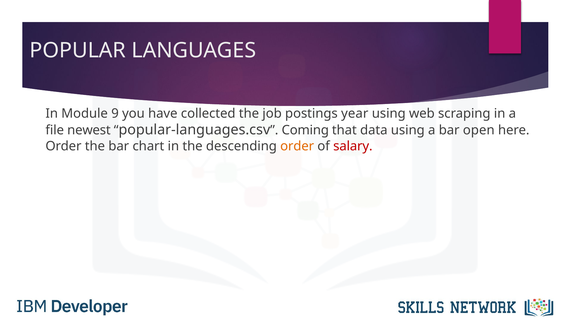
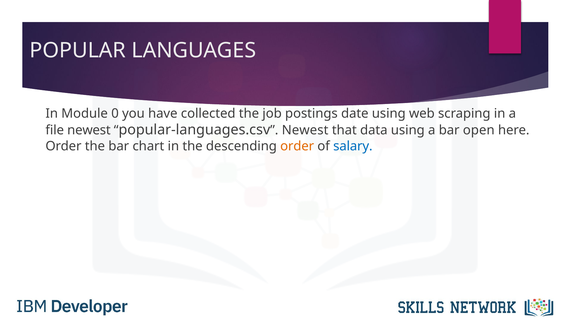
9: 9 -> 0 (115, 114)
year: year -> date (355, 114)
popular-languages.csv Coming: Coming -> Newest (305, 130)
salary colour: red -> blue (353, 146)
